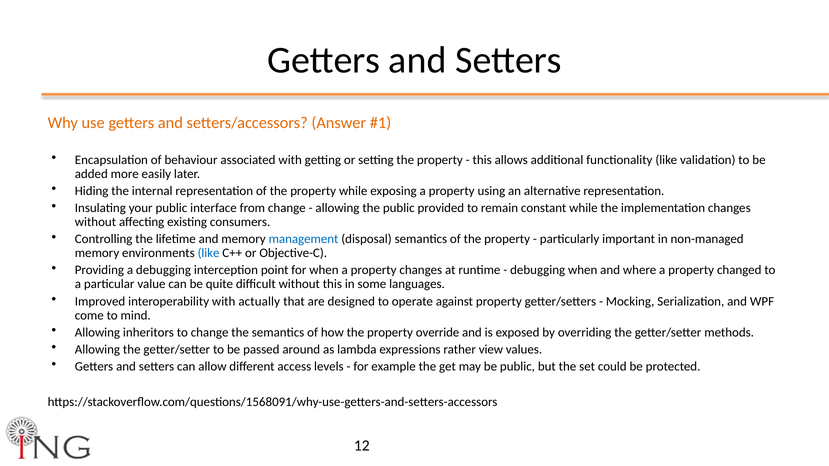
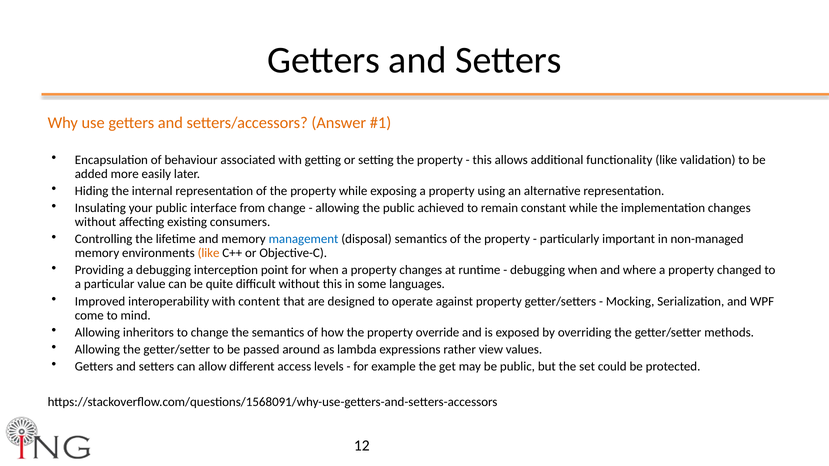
provided: provided -> achieved (441, 208)
like colour: blue -> orange (209, 253)
actually: actually -> content (259, 301)
